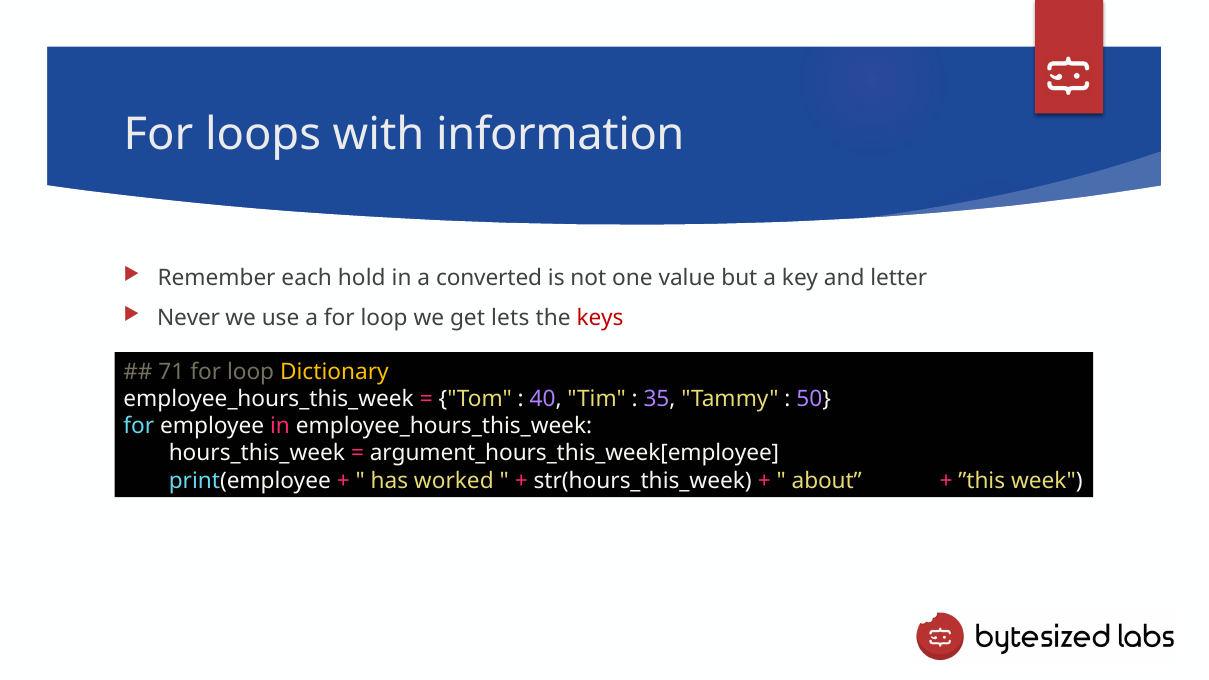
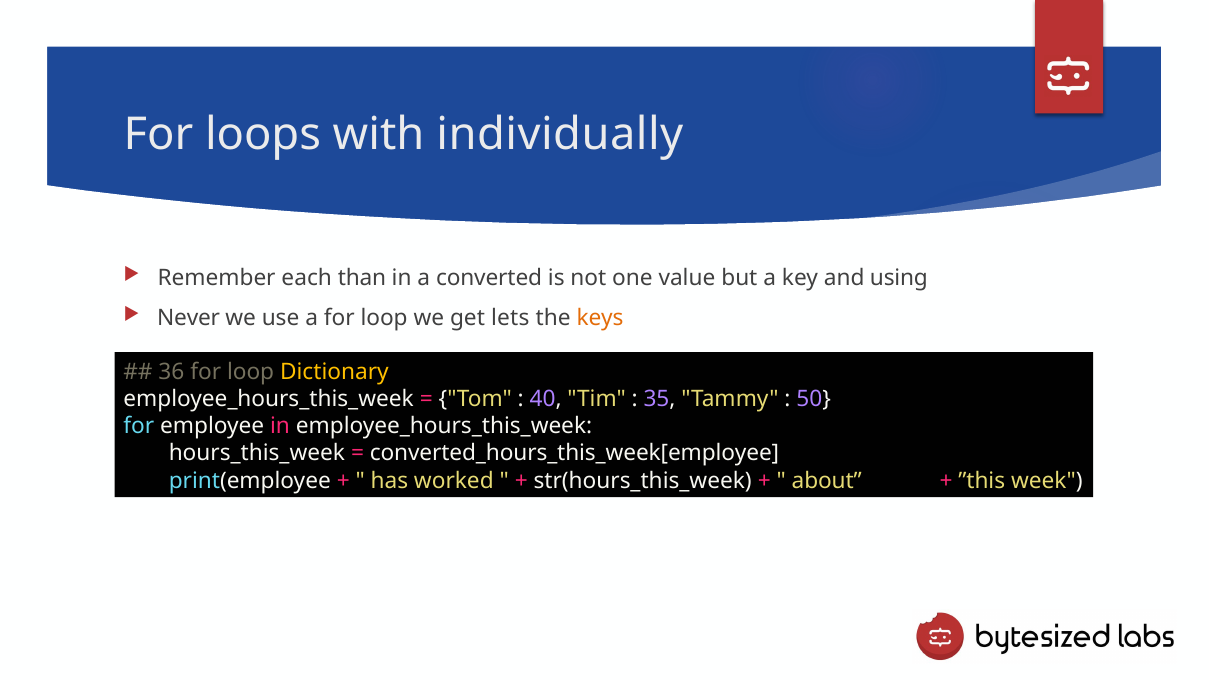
information: information -> individually (560, 135)
hold: hold -> than (362, 278)
letter: letter -> using (899, 278)
keys colour: red -> orange (600, 318)
71: 71 -> 36 (171, 372)
argument_hours_this_week[employee: argument_hours_this_week[employee -> converted_hours_this_week[employee (574, 453)
